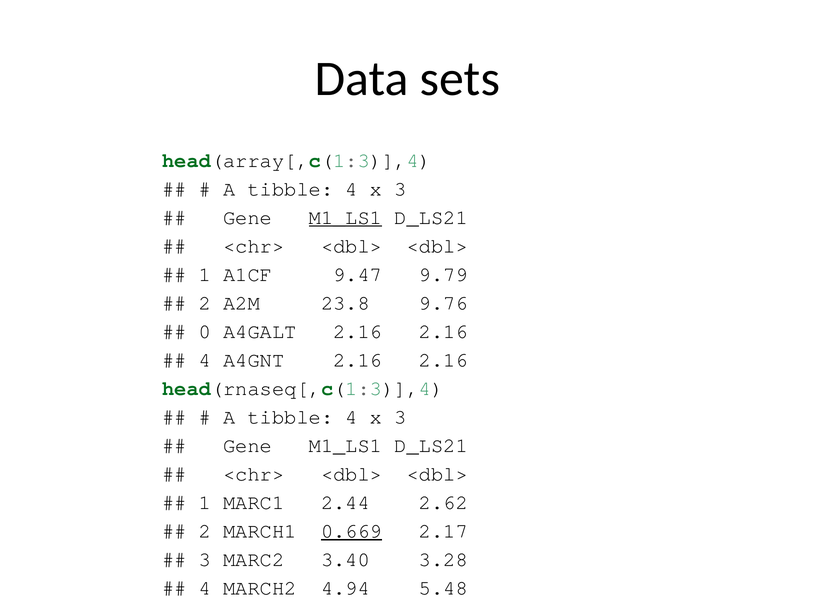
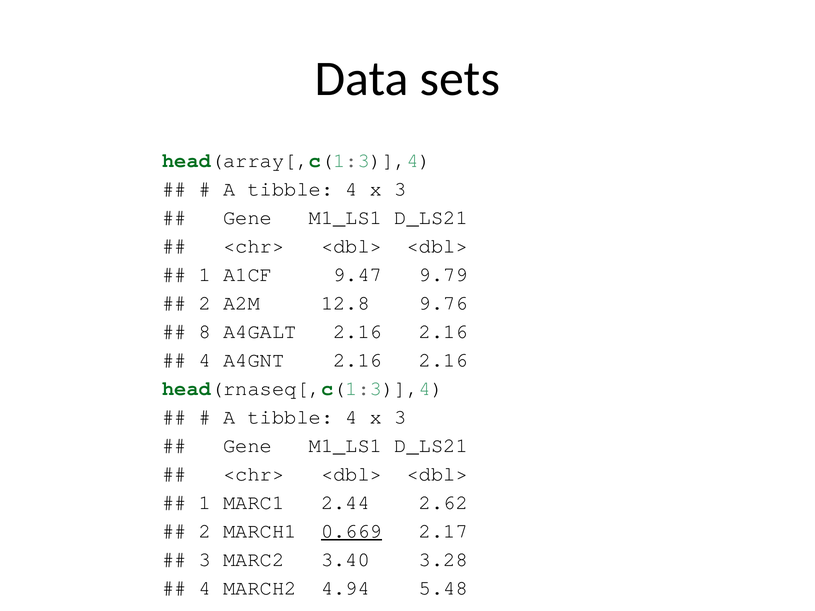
M1_LS1 underline: present -> none (345, 217)
23.8: 23.8 -> 12.8 (345, 303)
0: 0 -> 8 (205, 332)
